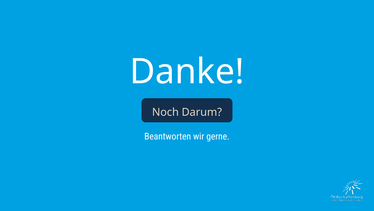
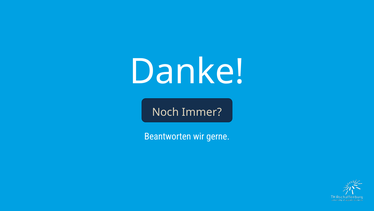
Darum: Darum -> Immer (202, 112)
